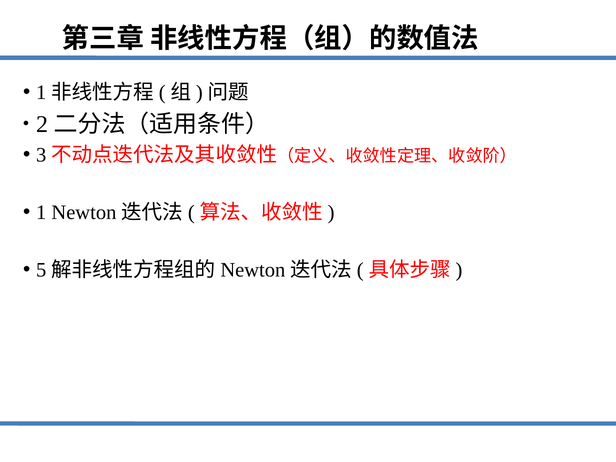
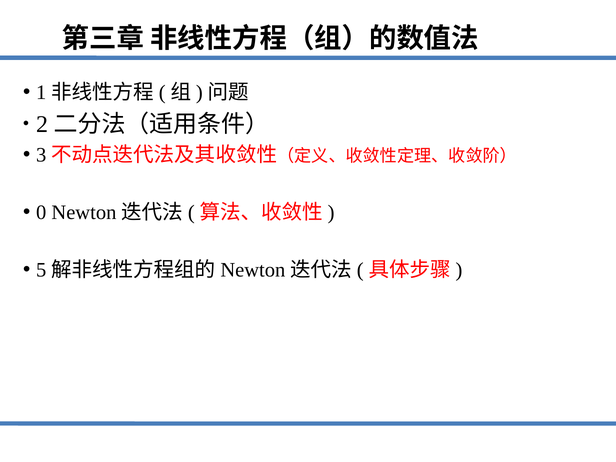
1: 1 -> 0 (41, 212)
